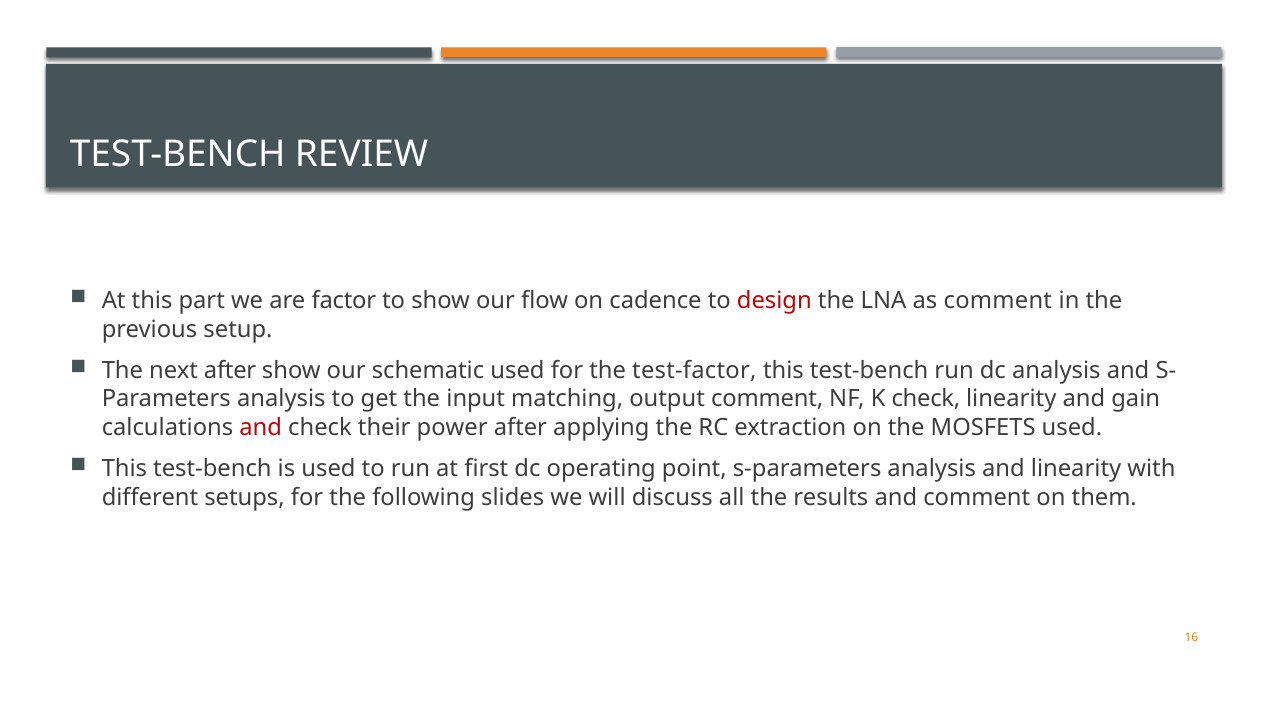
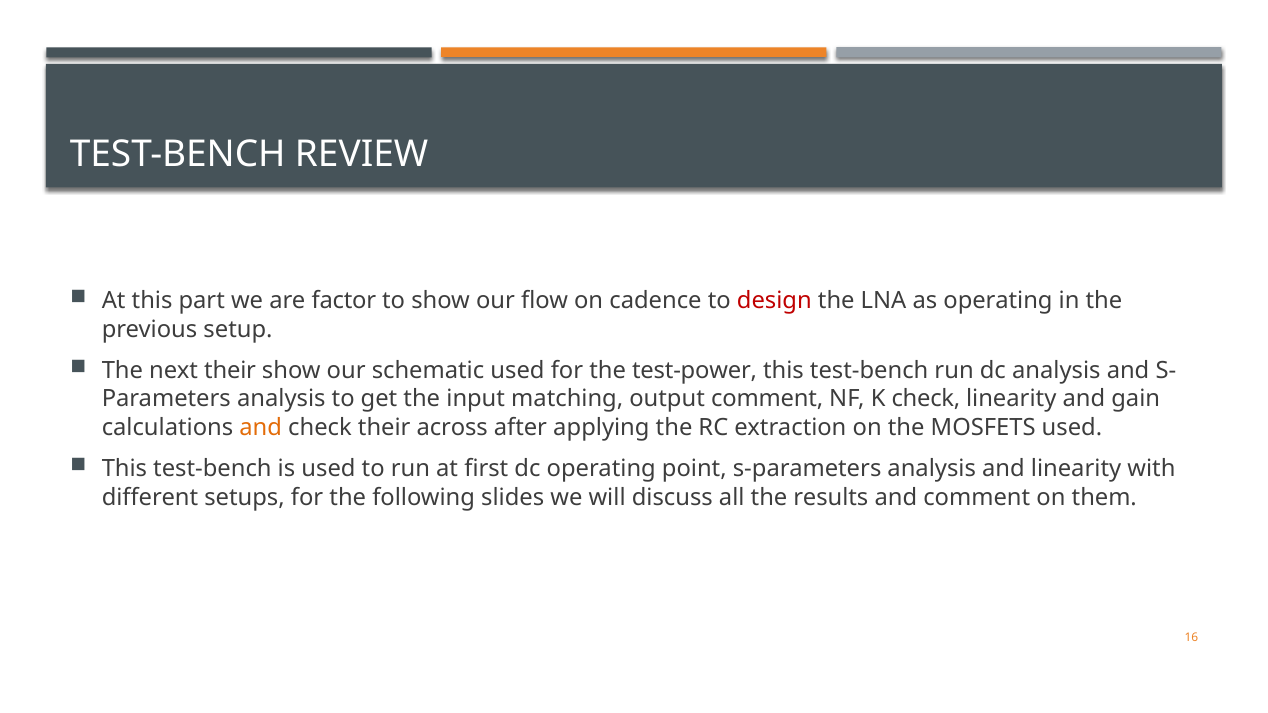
as comment: comment -> operating (998, 301)
next after: after -> their (230, 371)
test-factor: test-factor -> test-power (695, 371)
and colour: red -> orange (261, 428)
power: power -> across (452, 428)
